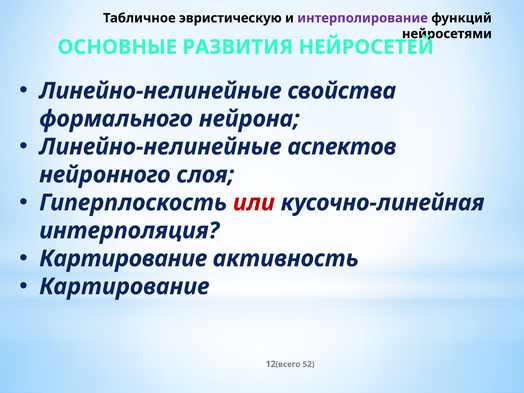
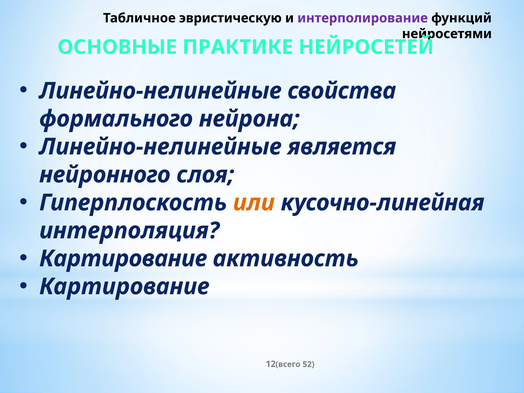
РАЗВИТИЯ: РАЗВИТИЯ -> ПРАКТИКЕ (238, 47)
аспектов: аспектов -> является (342, 147)
или colour: red -> orange (254, 203)
